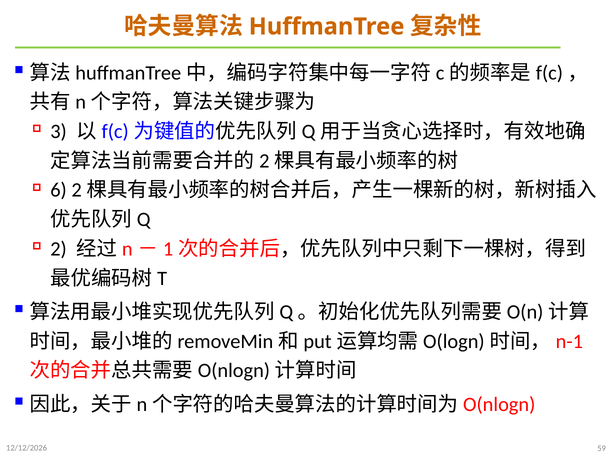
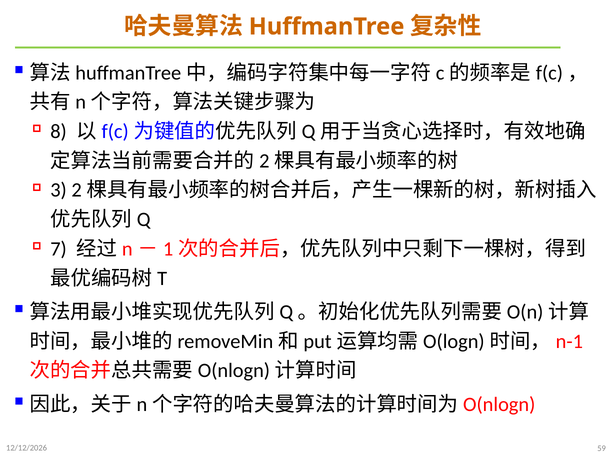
3: 3 -> 8 (59, 132)
6: 6 -> 3 (59, 190)
2: 2 -> 7 (59, 249)
